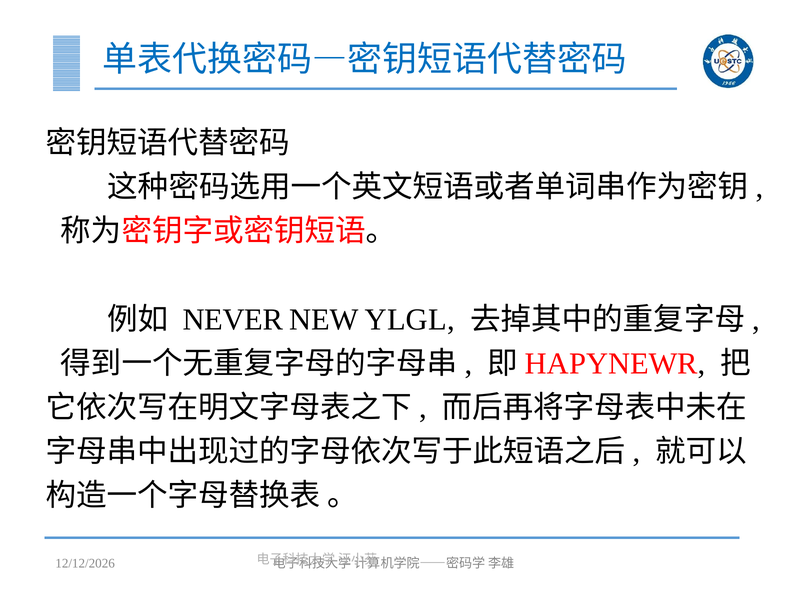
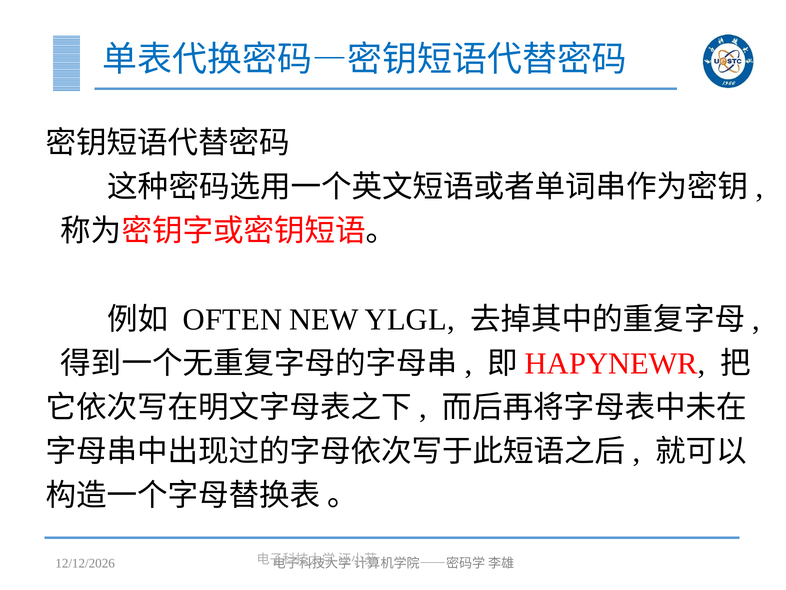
NEVER: NEVER -> OFTEN (233, 319)
